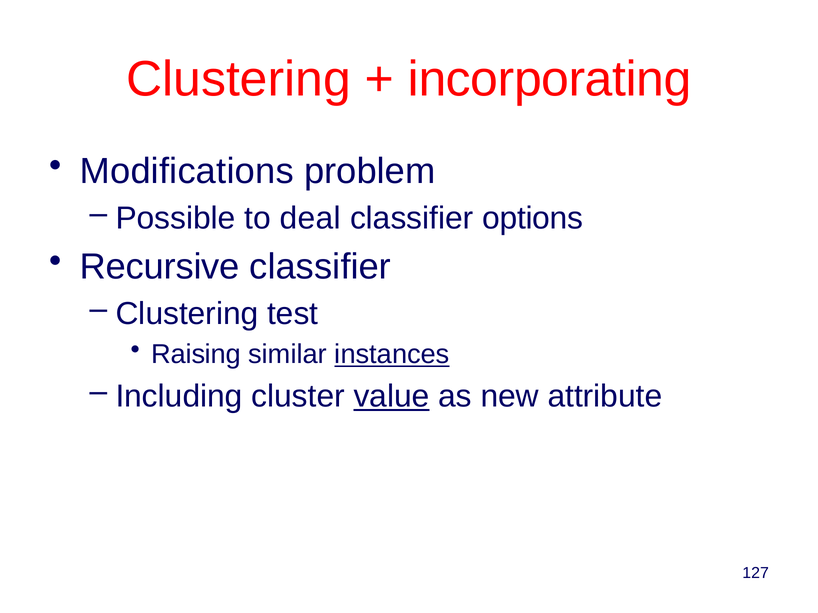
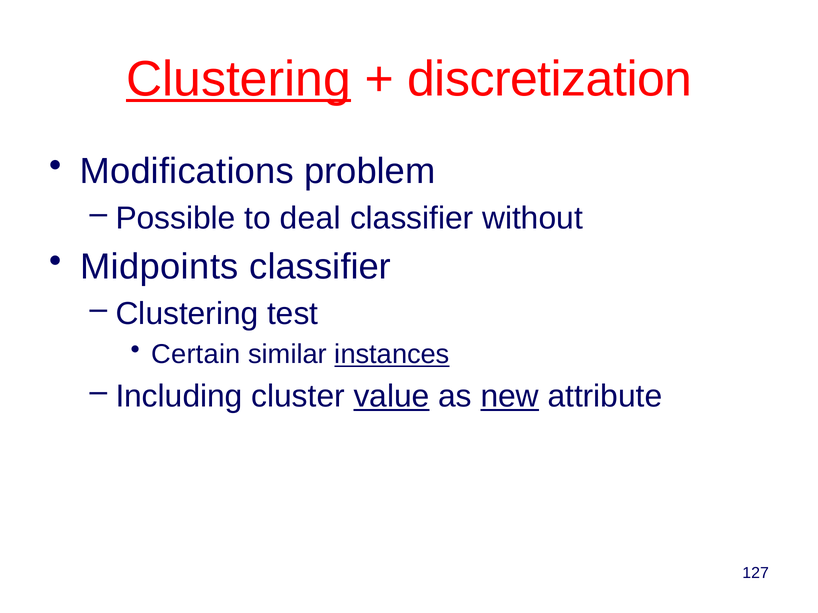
Clustering underline: none -> present (239, 79)
incorporating: incorporating -> discretization (550, 79)
options: options -> without (533, 219)
Recursive: Recursive -> Midpoints (159, 267)
Raising: Raising -> Certain (196, 355)
new underline: none -> present (510, 397)
